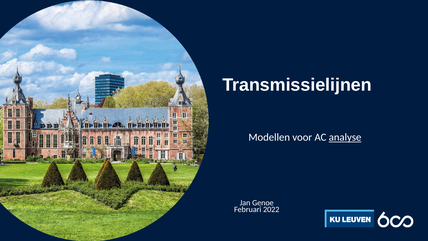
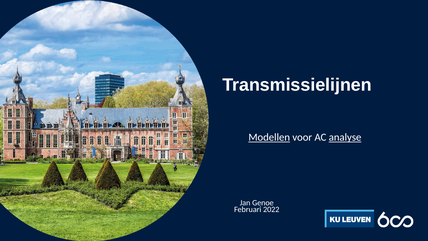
Modellen underline: none -> present (269, 137)
